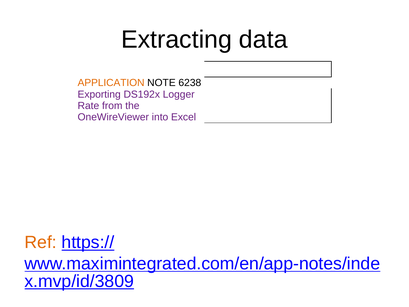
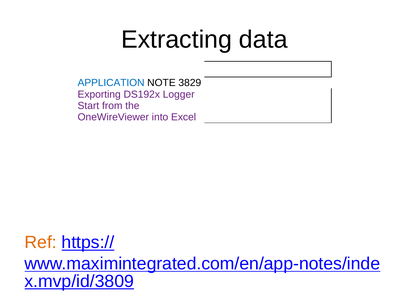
APPLICATION colour: orange -> blue (111, 83)
6238: 6238 -> 3829 (190, 83)
Rate: Rate -> Start (88, 106)
